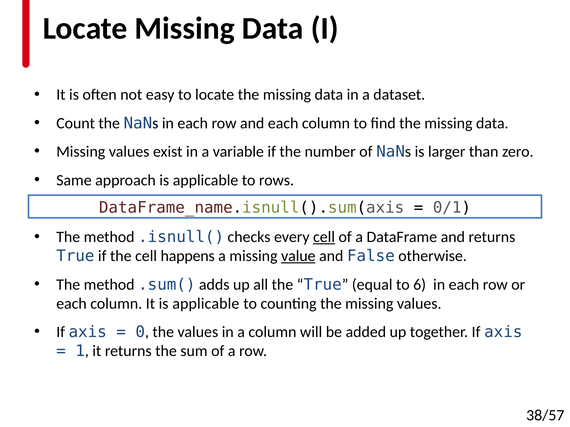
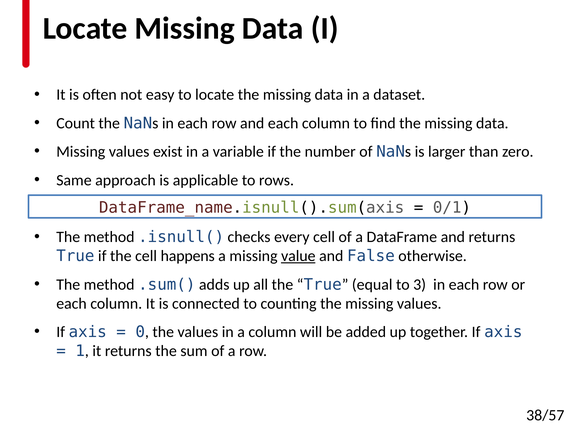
cell underline: present -> none (324, 237)
6: 6 -> 3 (420, 285)
It is applicable: applicable -> connected (206, 304)
